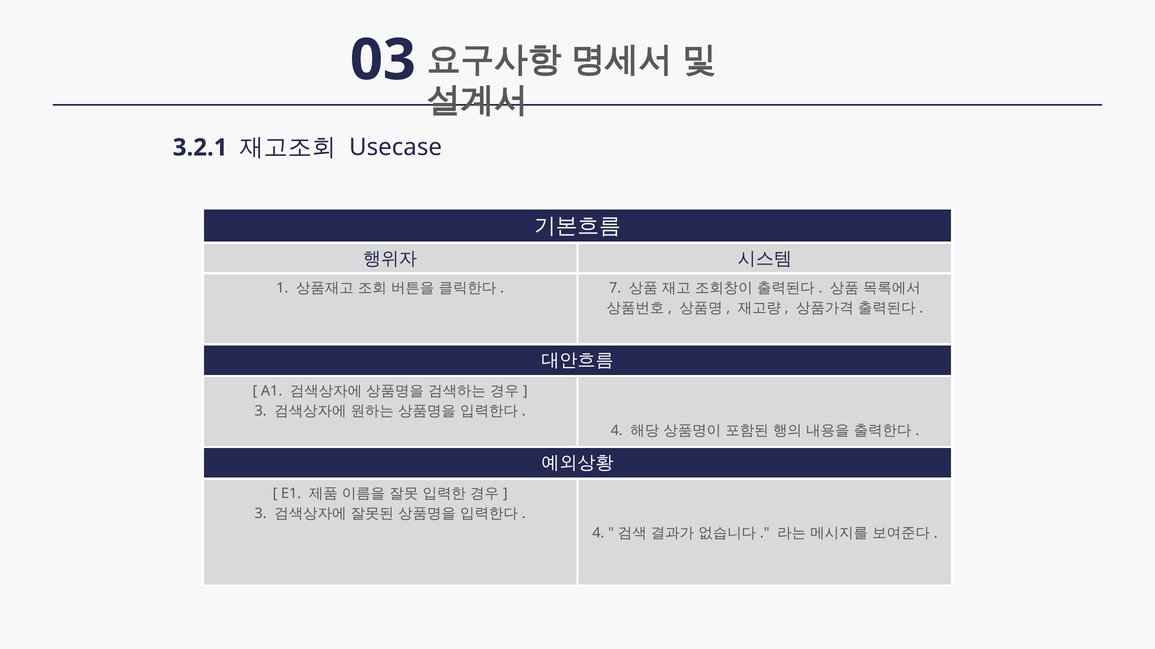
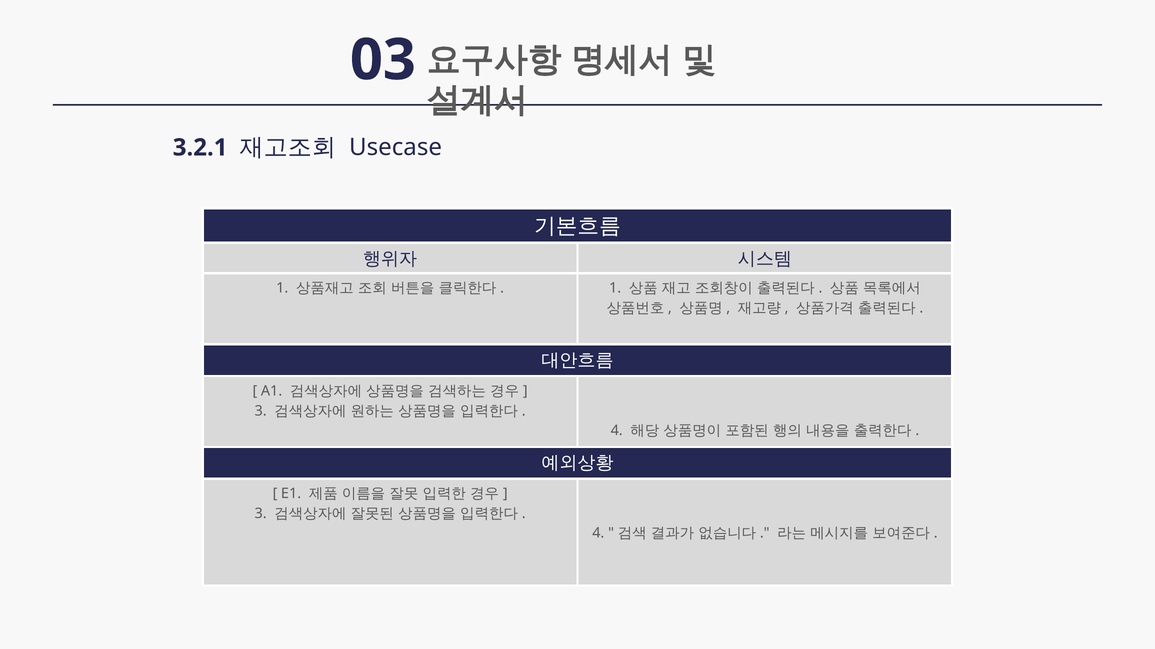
7: 7 -> 1 (615, 289)
